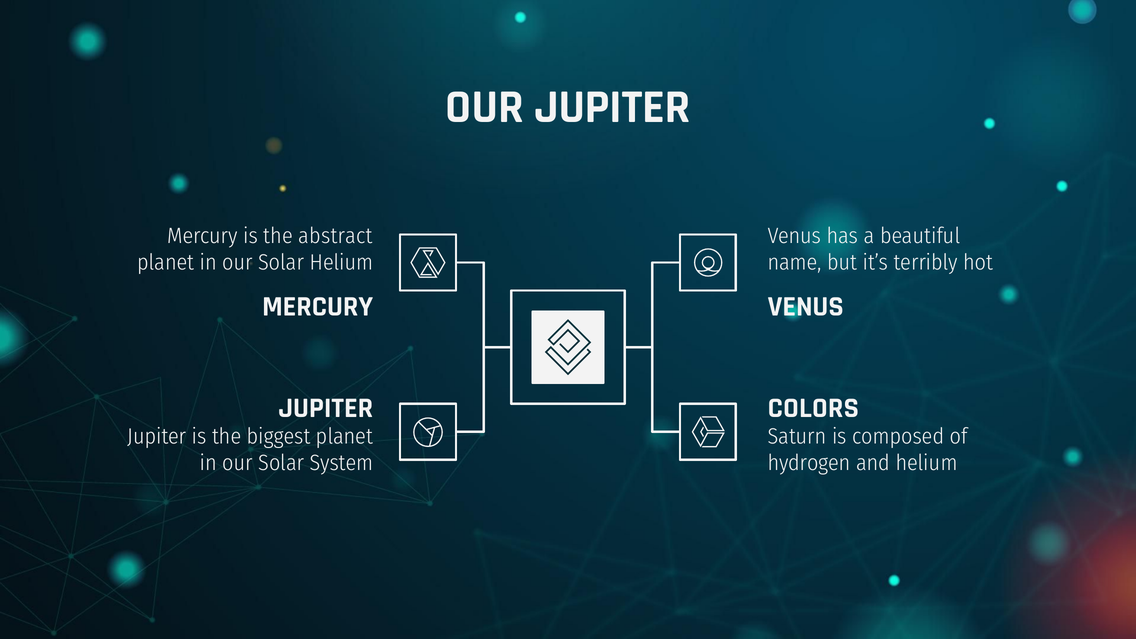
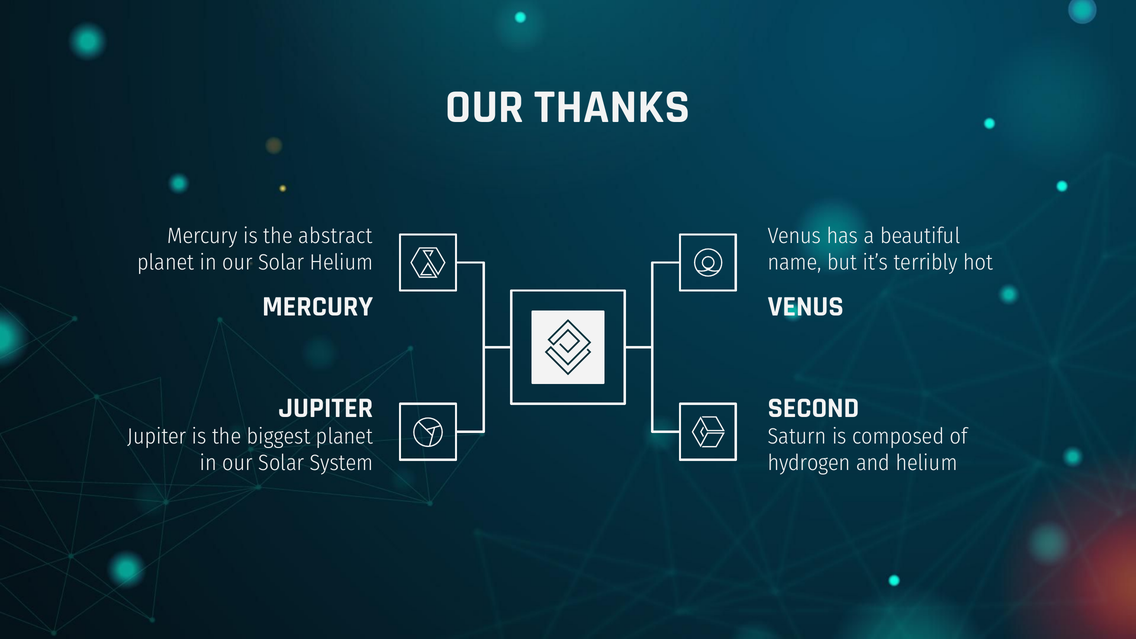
OUR JUPITER: JUPITER -> THANKS (612, 106)
COLORS: COLORS -> SECOND (813, 408)
